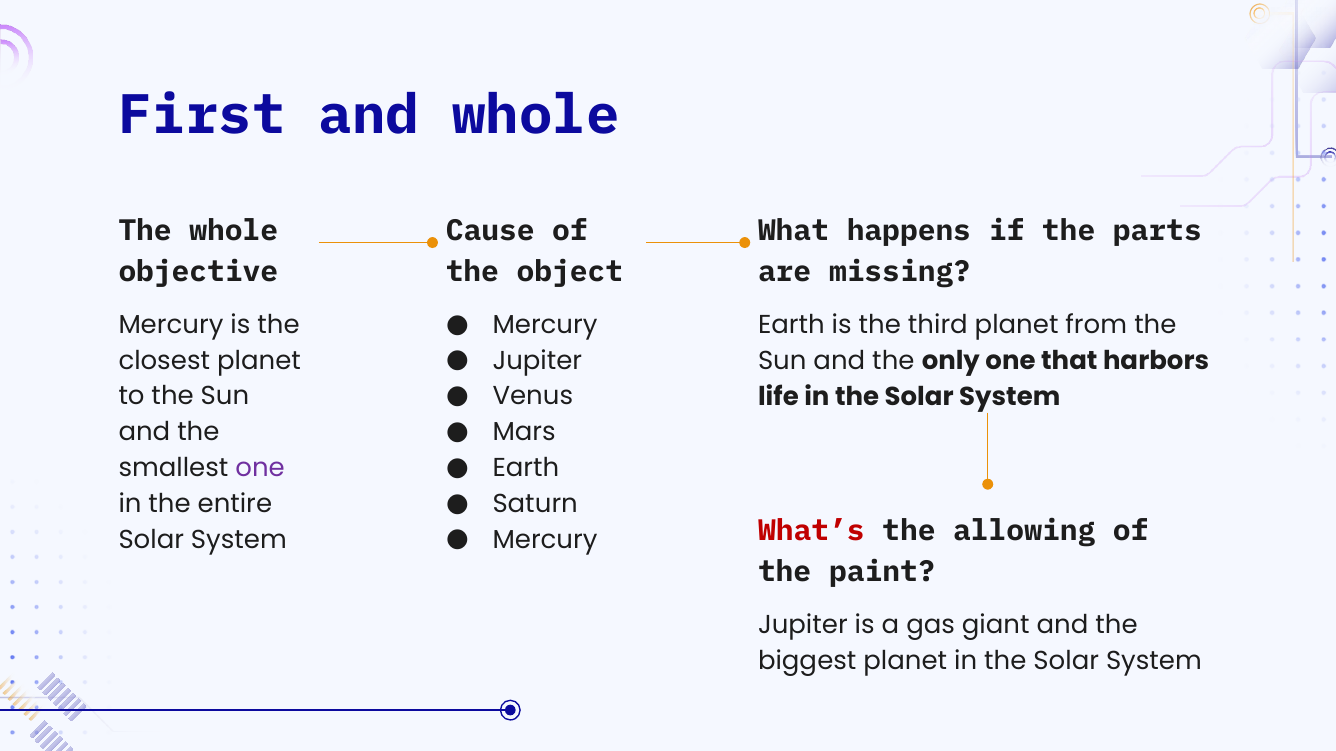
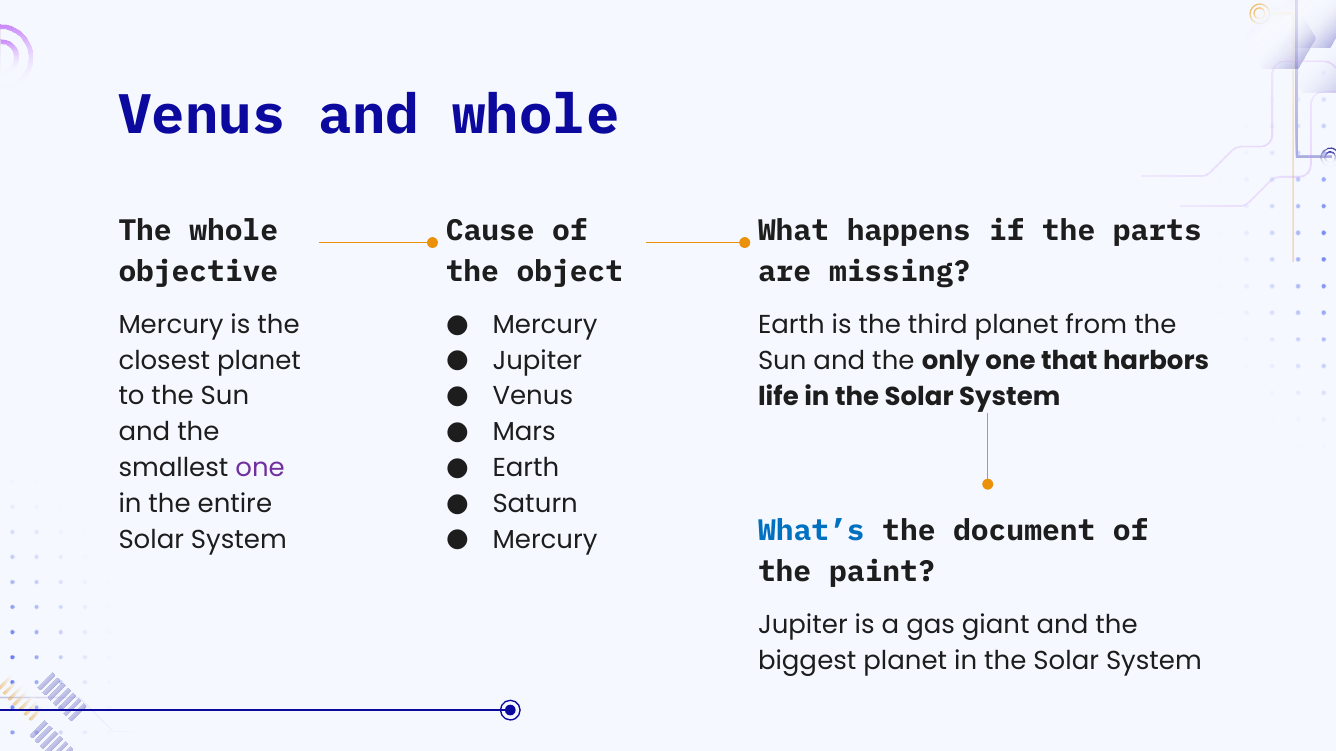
First: First -> Venus (202, 116)
What’s colour: red -> blue (811, 531)
allowing: allowing -> document (1024, 531)
